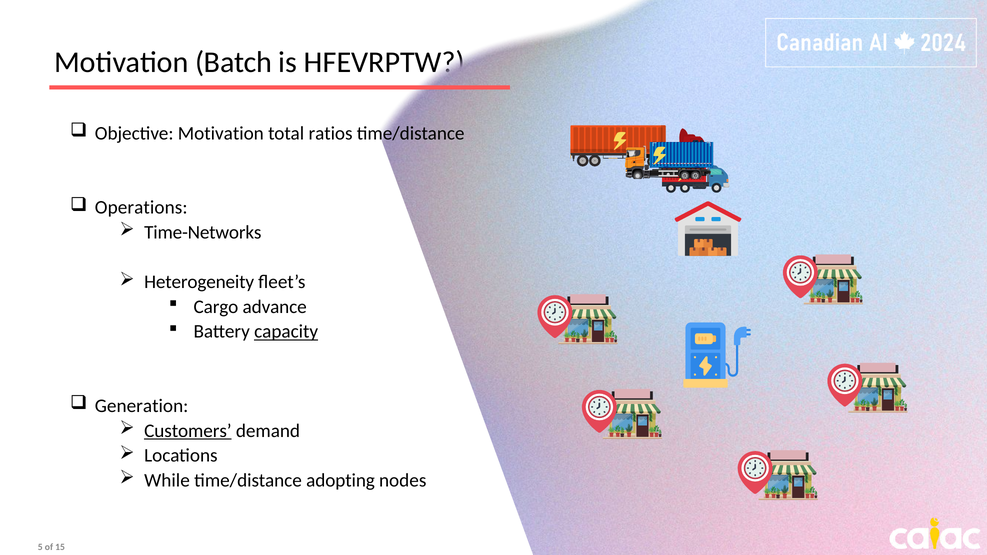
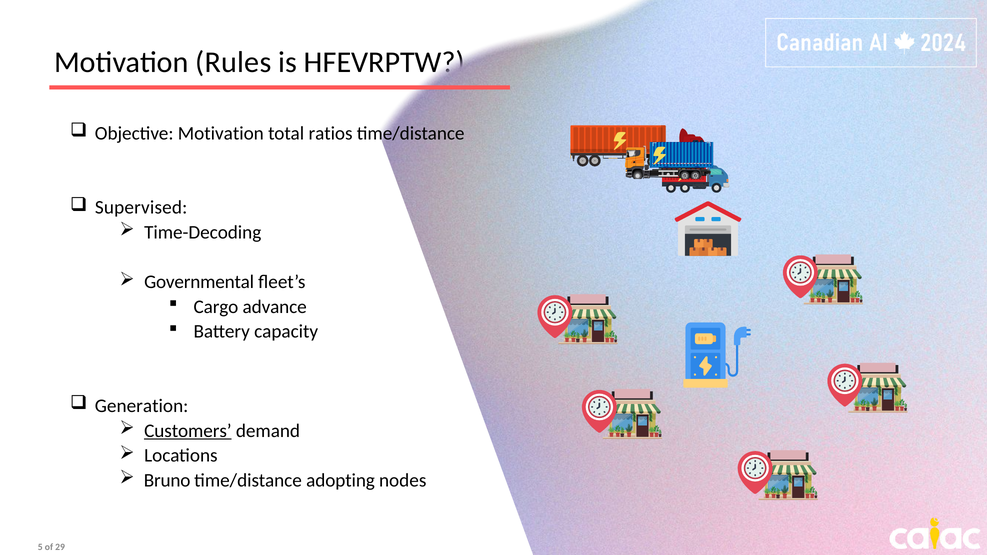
Batch: Batch -> Rules (233, 62)
Operations: Operations -> Supervised (141, 208)
Time-Networks: Time-Networks -> Time-Decoding (203, 232)
Heterogeneity: Heterogeneity -> Governmental (199, 282)
capacity underline: present -> none (286, 332)
While: While -> Bruno (167, 481)
15: 15 -> 29 (60, 547)
